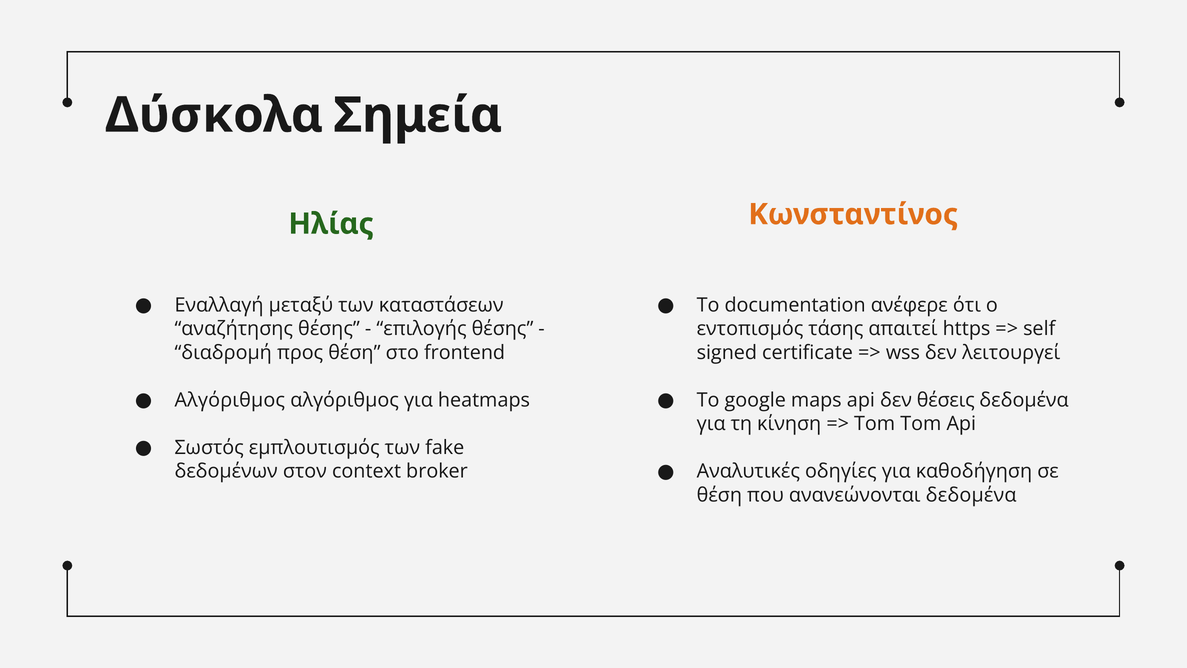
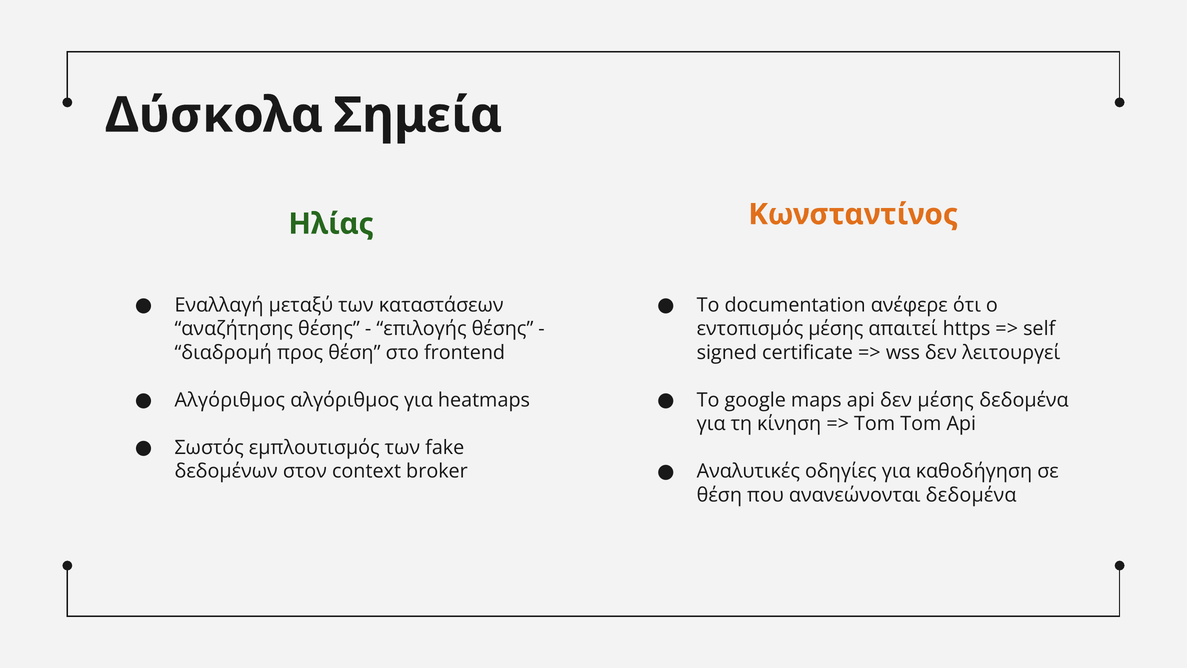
εντοπισμός τάσης: τάσης -> μέσης (836, 329)
δεν θέσεις: θέσεις -> μέσης (946, 400)
